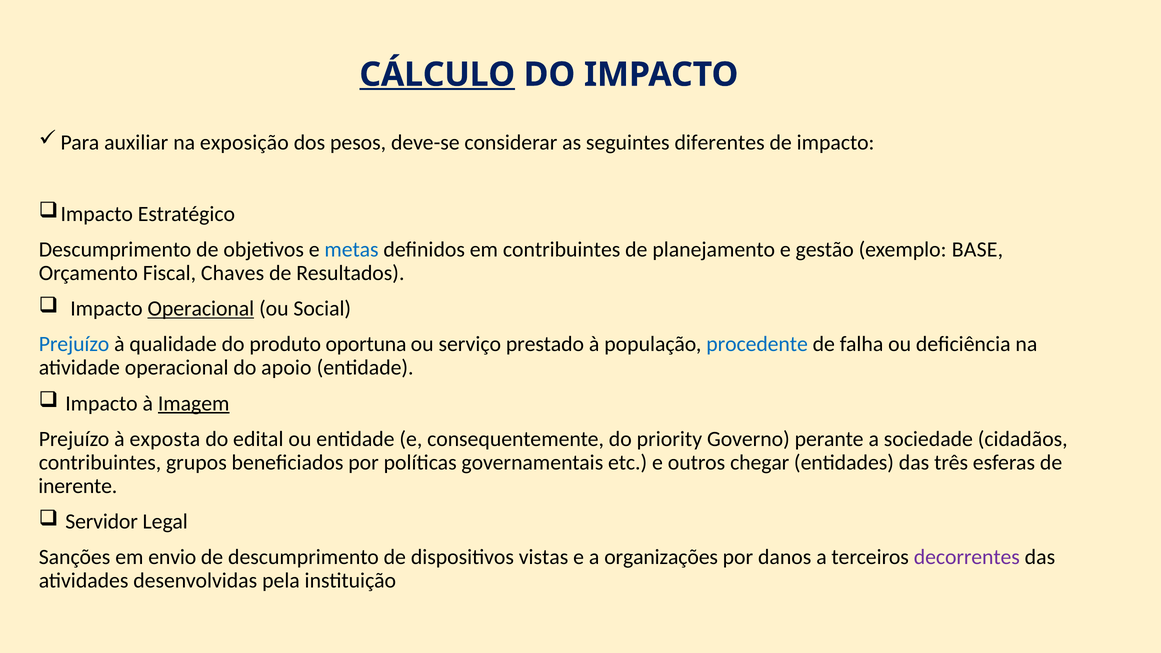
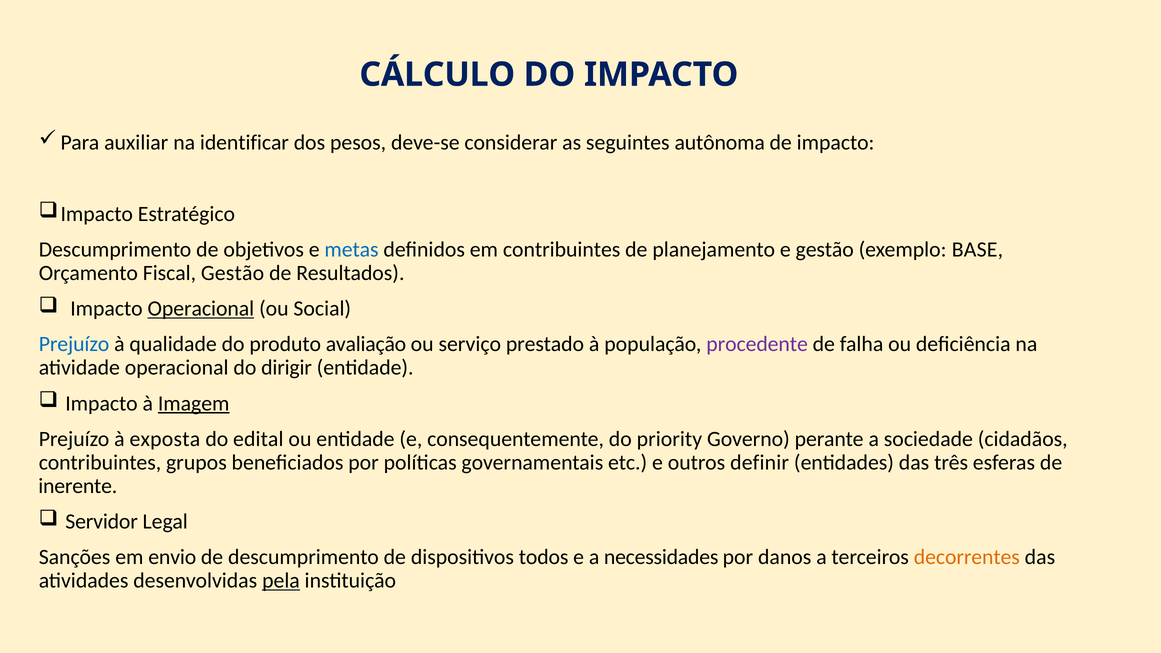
CÁLCULO underline: present -> none (437, 75)
exposição: exposição -> identificar (244, 143)
diferentes: diferentes -> autônoma (720, 143)
Fiscal Chaves: Chaves -> Gestão (233, 273)
oportuna: oportuna -> avaliação (366, 344)
procedente colour: blue -> purple (757, 344)
apoio: apoio -> dirigir (287, 368)
chegar: chegar -> definir (760, 463)
vistas: vistas -> todos (544, 557)
organizações: organizações -> necessidades (661, 557)
decorrentes colour: purple -> orange (967, 557)
pela underline: none -> present (281, 581)
